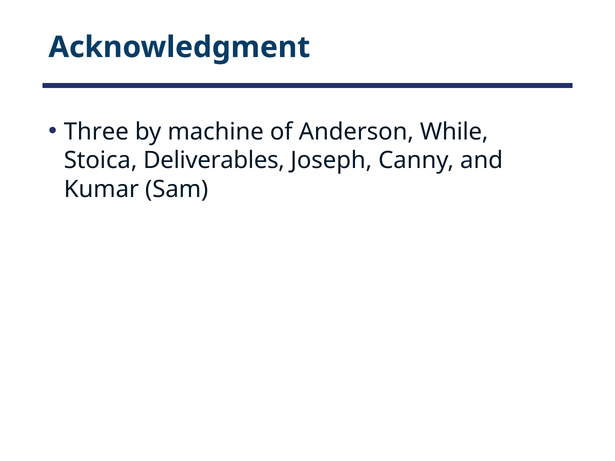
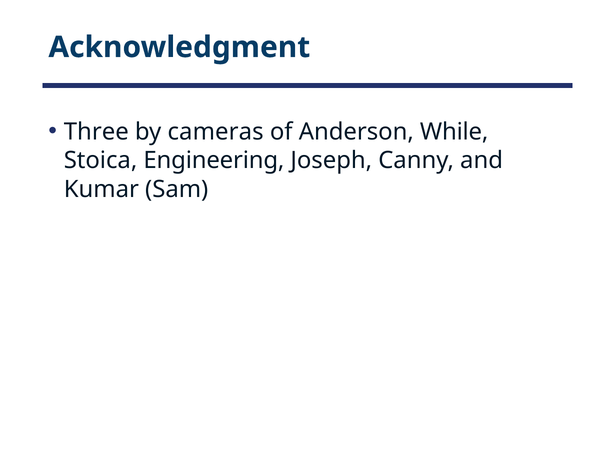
machine: machine -> cameras (216, 132)
Deliverables: Deliverables -> Engineering (214, 161)
